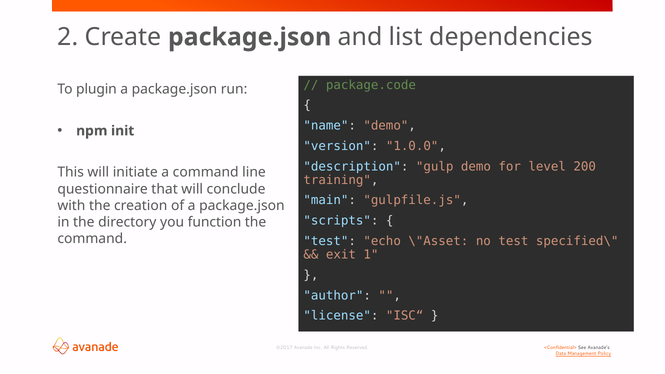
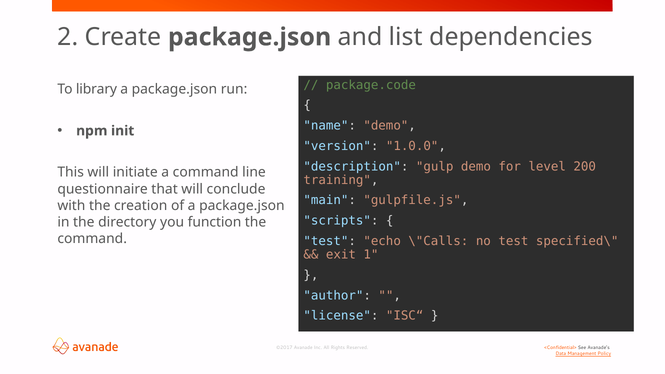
plugin: plugin -> library (96, 89)
\"Asset: \"Asset -> \"Calls (438, 241)
